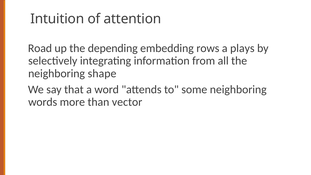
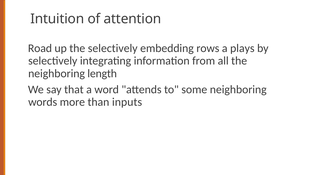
the depending: depending -> selectively (113, 48)
shape: shape -> length (102, 73)
vector: vector -> inputs (127, 102)
